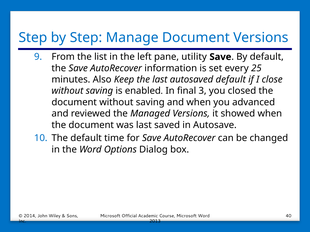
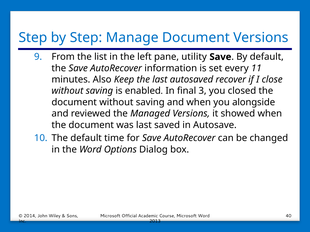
25: 25 -> 11 (256, 68)
autosaved default: default -> recover (231, 80)
advanced: advanced -> alongside (254, 102)
